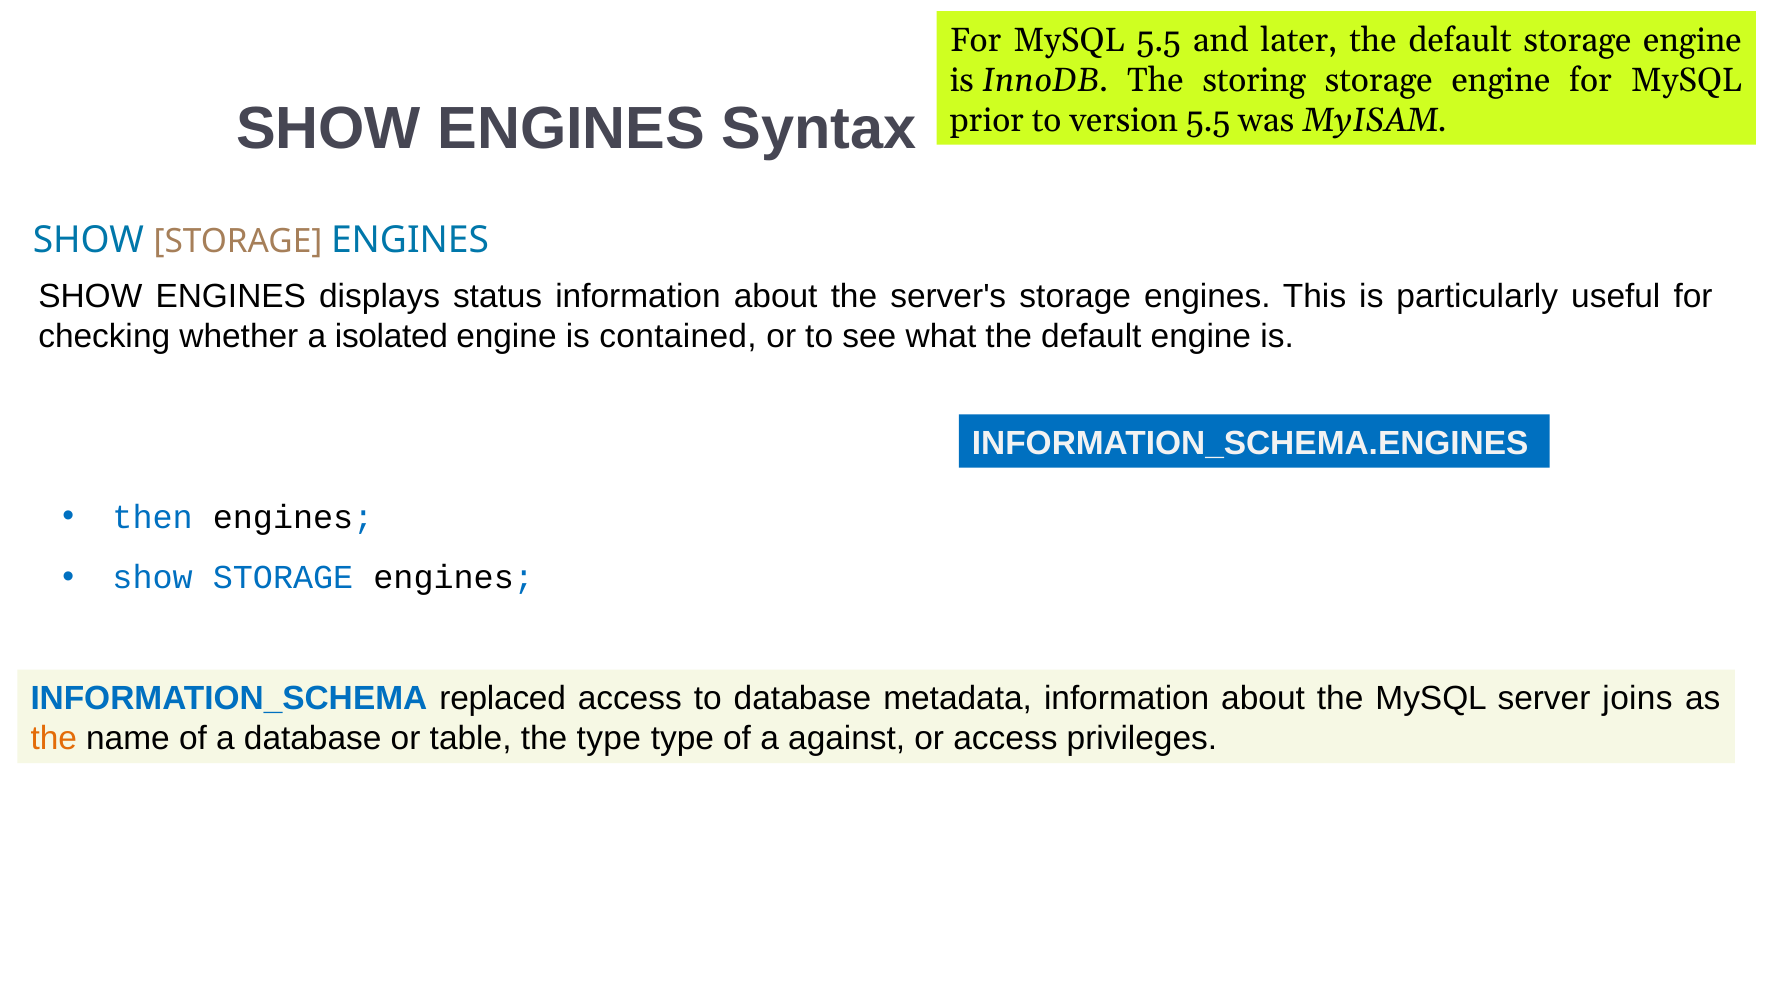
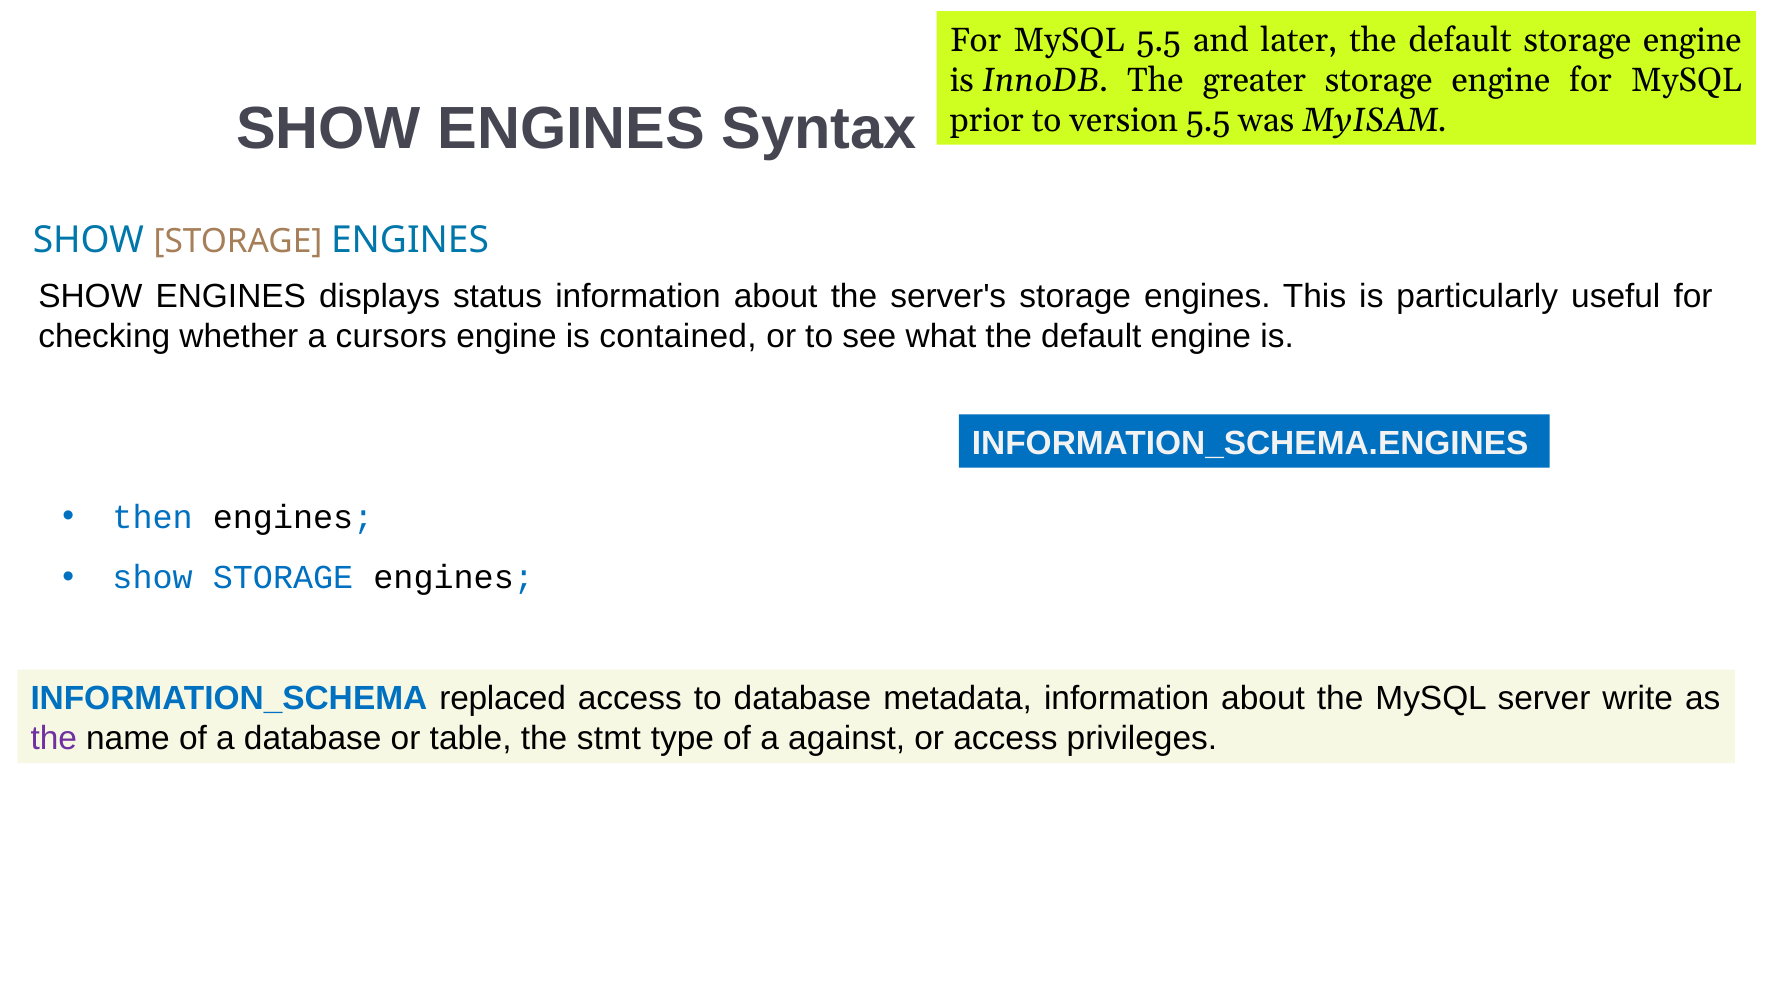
storing: storing -> greater (1254, 80)
isolated: isolated -> cursors (391, 337)
joins: joins -> write (1638, 698)
the colour: orange -> purple (54, 738)
the type: type -> stmt (609, 738)
